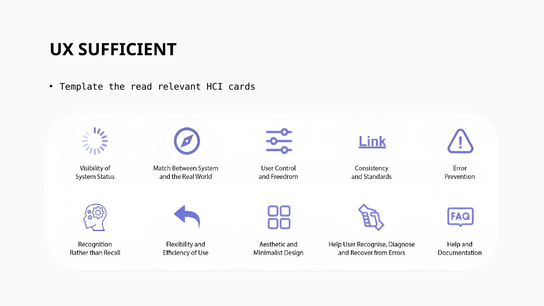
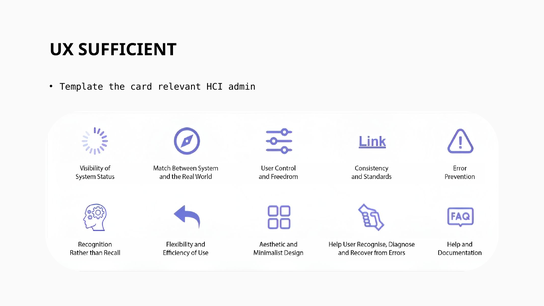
read: read -> card (141, 87)
cards: cards -> admin (242, 87)
